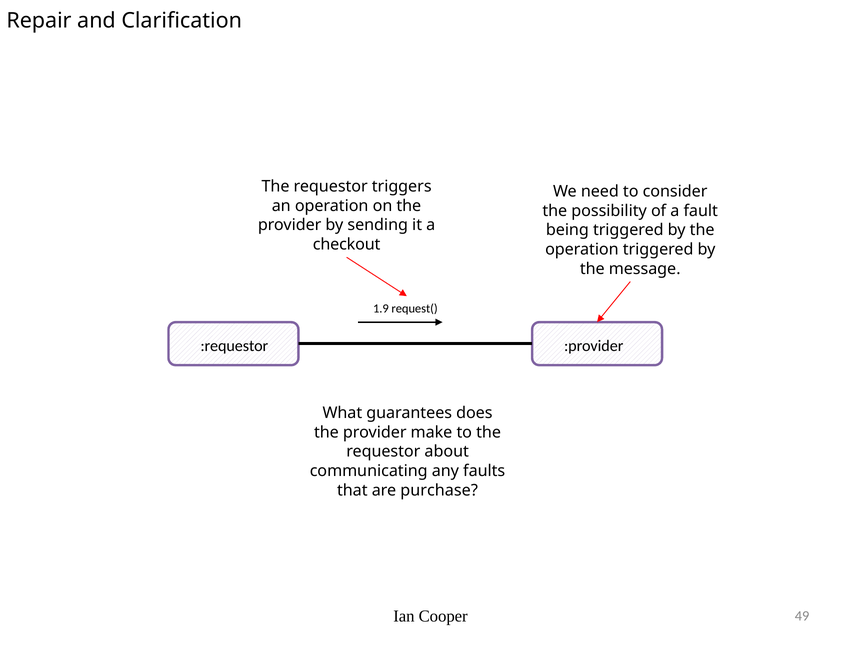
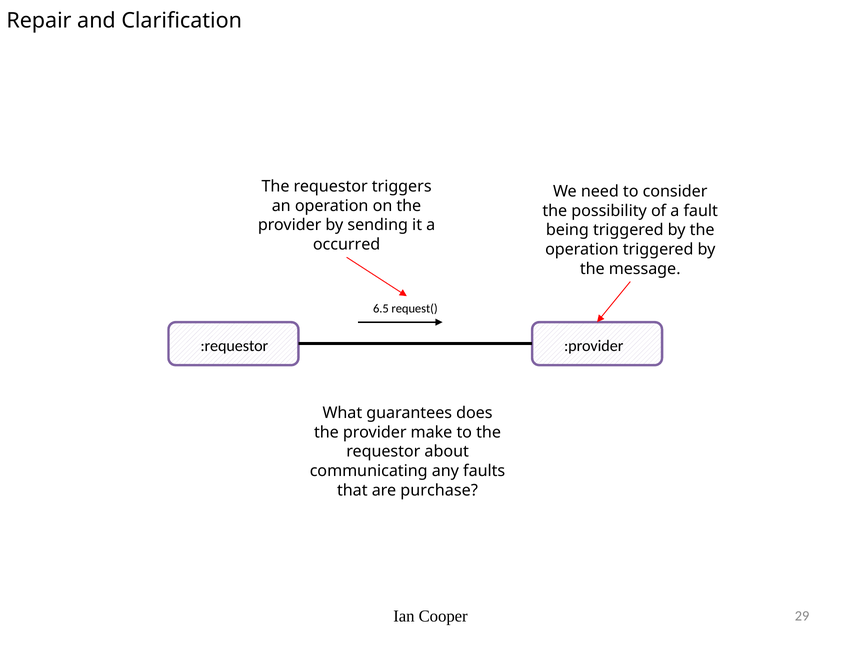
checkout: checkout -> occurred (347, 245)
1.9: 1.9 -> 6.5 (381, 309)
49: 49 -> 29 (802, 617)
